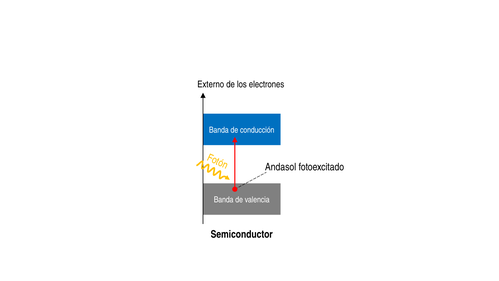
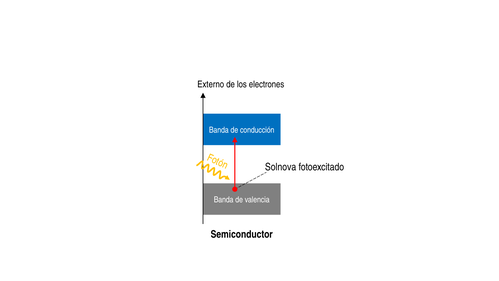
Andasol: Andasol -> Solnova (281, 167)
